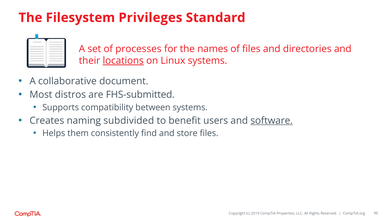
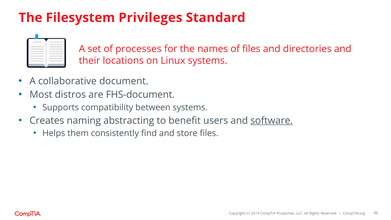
locations underline: present -> none (123, 61)
FHS-submitted: FHS-submitted -> FHS-document (140, 95)
subdivided: subdivided -> abstracting (129, 121)
